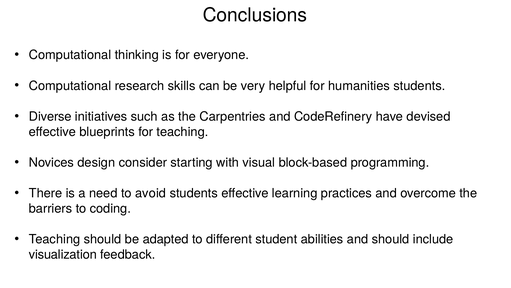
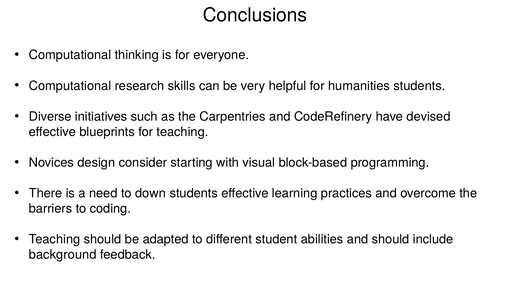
avoid: avoid -> down (151, 193)
visualization: visualization -> background (63, 254)
